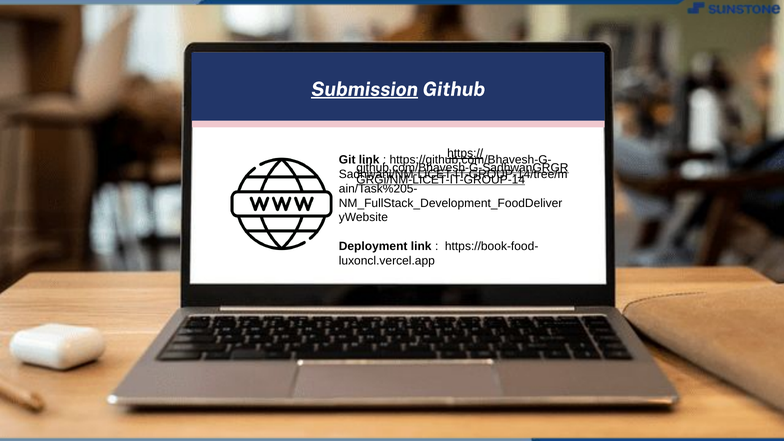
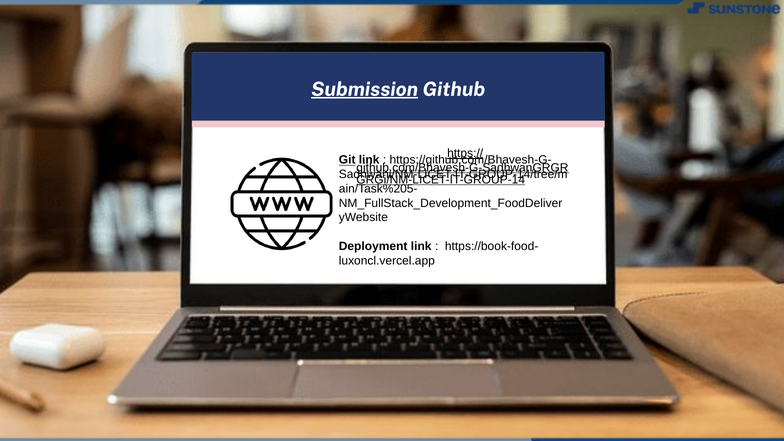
Git underline: none -> present (347, 160)
